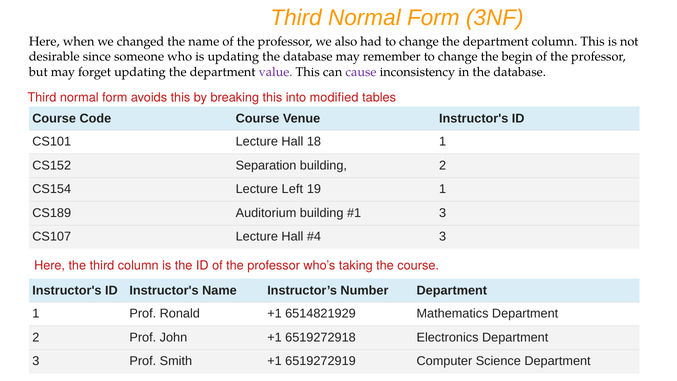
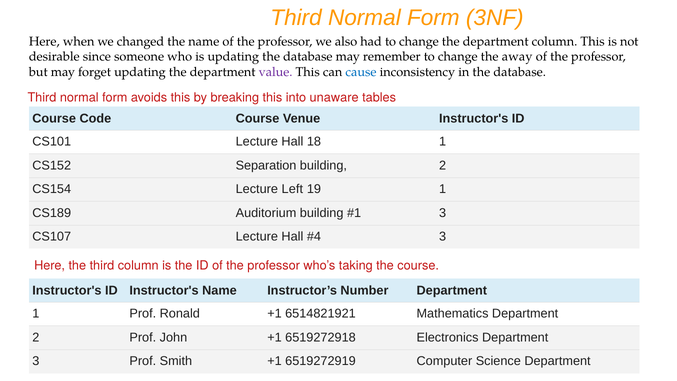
begin: begin -> away (517, 57)
cause colour: purple -> blue (361, 72)
modified: modified -> unaware (334, 97)
6514821929: 6514821929 -> 6514821921 (320, 314)
